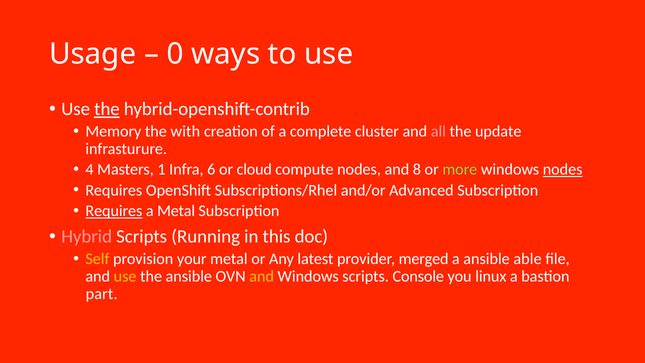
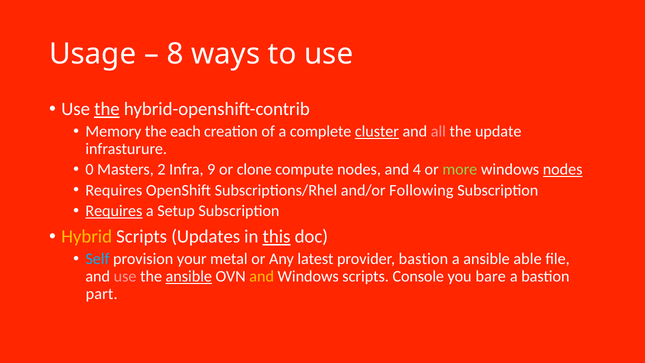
0: 0 -> 8 (175, 54)
with: with -> each (186, 131)
cluster underline: none -> present (377, 131)
4: 4 -> 0 (90, 169)
1: 1 -> 2 (161, 169)
6: 6 -> 9 (211, 169)
cloud: cloud -> clone (254, 169)
8: 8 -> 4 (417, 169)
Advanced: Advanced -> Following (421, 190)
a Metal: Metal -> Setup (176, 211)
Hybrid colour: pink -> yellow (87, 237)
Running: Running -> Updates (206, 237)
this underline: none -> present (277, 237)
Self colour: yellow -> light blue (97, 259)
provider merged: merged -> bastion (423, 259)
use colour: yellow -> pink (125, 276)
ansible underline: none -> present (189, 276)
linux: linux -> bare (491, 276)
